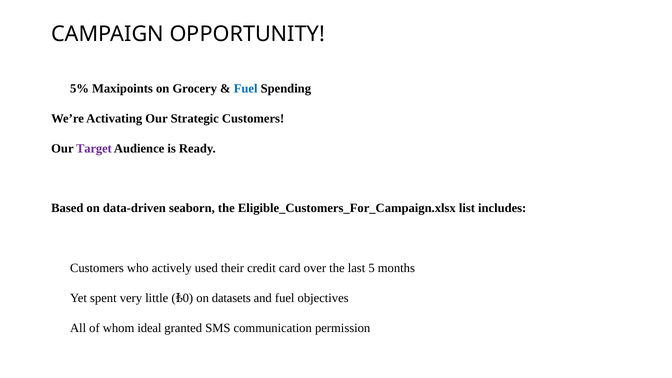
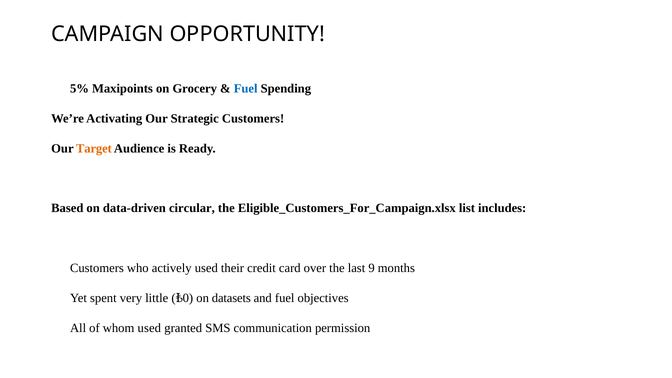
Target colour: purple -> orange (94, 148)
seaborn: seaborn -> circular (192, 208)
5: 5 -> 9 (372, 268)
whom ideal: ideal -> used (149, 328)
